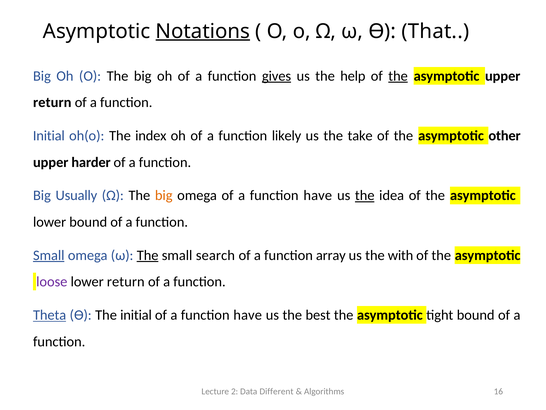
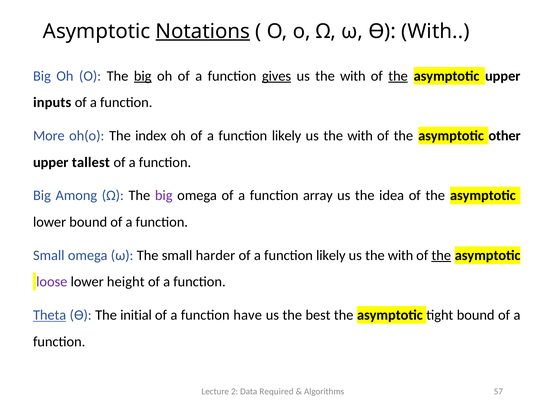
ϴ That: That -> With (435, 31)
big underline: none -> present (143, 76)
help: help -> with (353, 76)
return: return -> inputs (52, 102)
Initial: Initial -> More (49, 136)
take: take -> with (360, 136)
harder: harder -> tallest (91, 162)
Usually: Usually -> Among (76, 195)
big colour: orange -> purple (164, 195)
have: have -> array (318, 195)
the underline: present -> none (365, 195)
Small underline: present -> none (49, 255)
The underline: present -> none (148, 255)
search: search -> harder (215, 255)
array: array -> likely (331, 255)
the underline: none -> present (441, 255)
lower return: return -> height (126, 281)
Different: Different -> Required (276, 391)
16: 16 -> 57 (498, 391)
